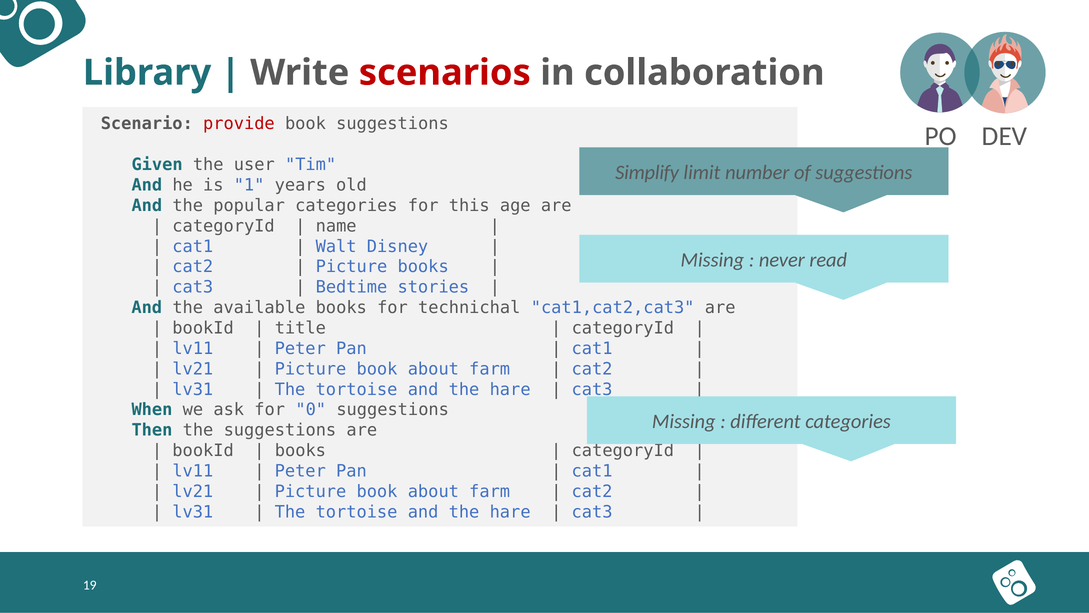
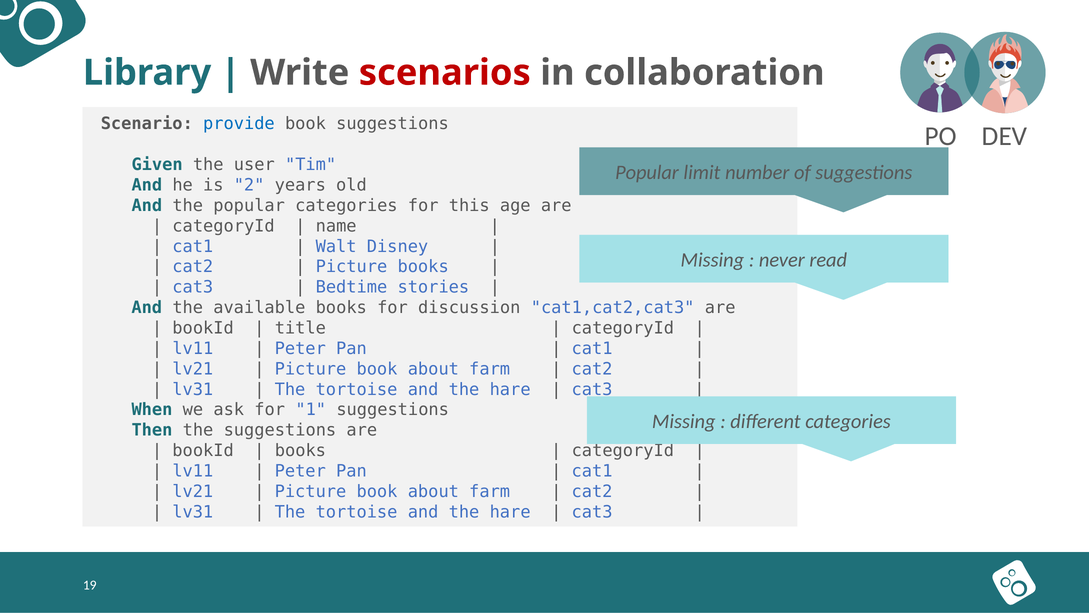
provide colour: red -> blue (239, 124)
Simplify: Simplify -> Popular (647, 172)
1: 1 -> 2 (249, 185)
technichal: technichal -> discussion (469, 307)
0: 0 -> 1 (311, 410)
